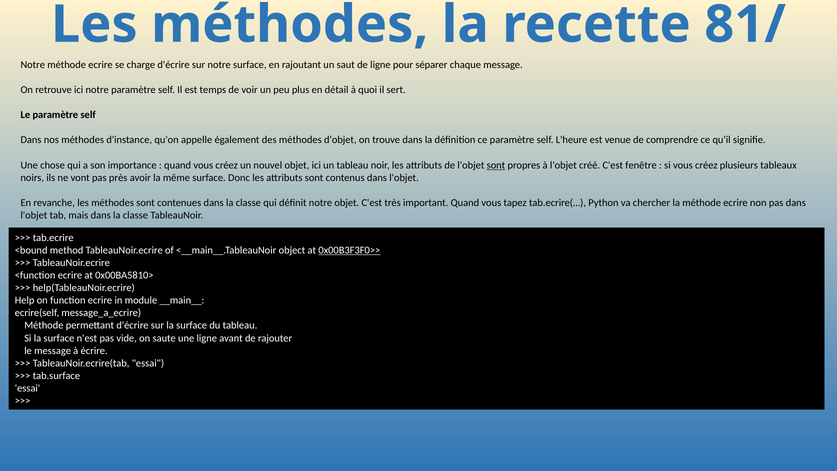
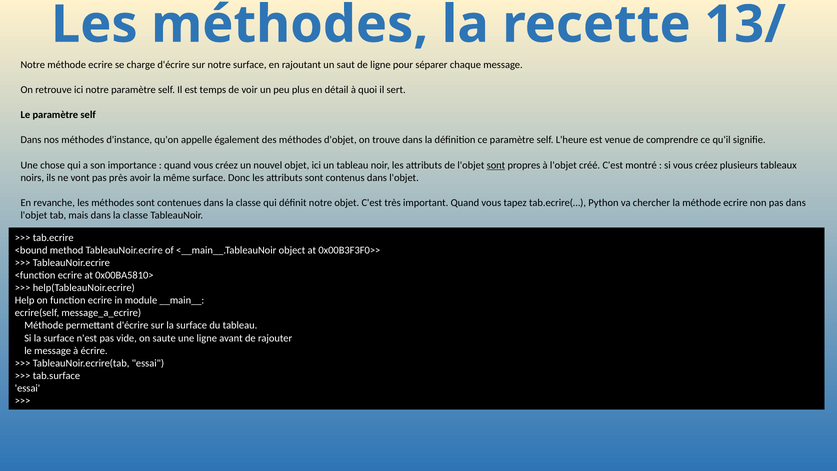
81/: 81/ -> 13/ (745, 25)
fenêtre: fenêtre -> montré (641, 165)
0x00B3F3F0>> underline: present -> none (349, 250)
